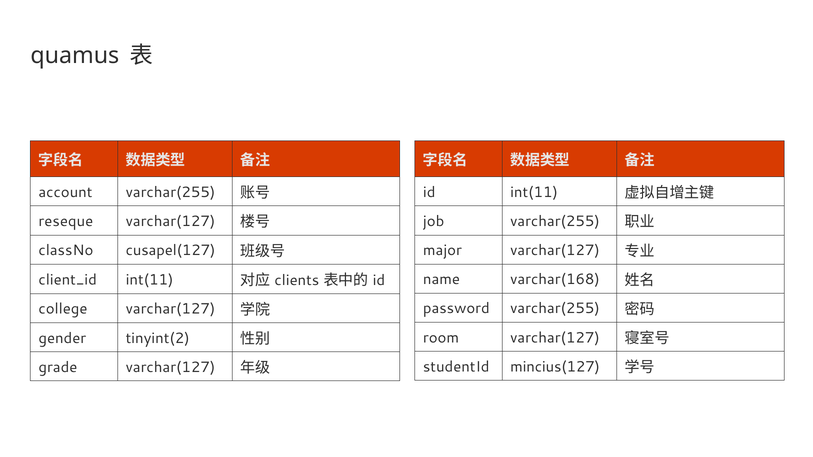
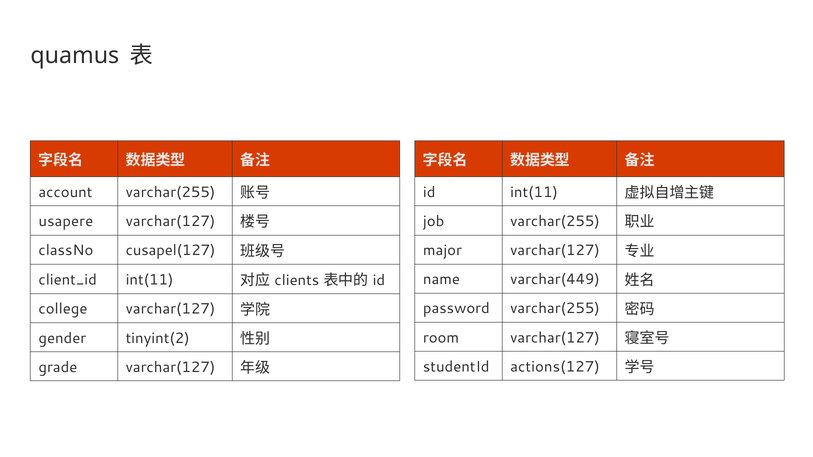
reseque: reseque -> usapere (66, 221)
varchar(168: varchar(168 -> varchar(449 (555, 280)
mincius(127: mincius(127 -> actions(127 (555, 367)
